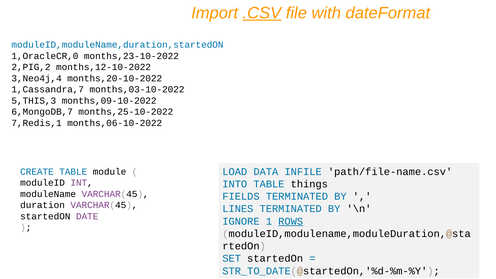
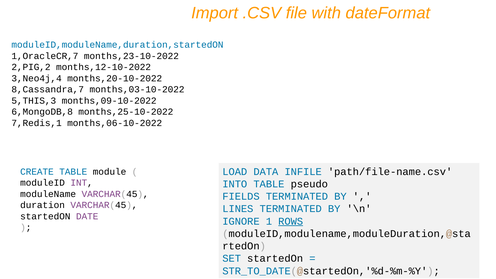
.CSV underline: present -> none (262, 13)
1,OracleCR,0: 1,OracleCR,0 -> 1,OracleCR,7 (45, 56)
1,Cassandra,7: 1,Cassandra,7 -> 8,Cassandra,7 (48, 89)
6,MongoDB,7: 6,MongoDB,7 -> 6,MongoDB,8 (42, 112)
things: things -> pseudo (309, 184)
